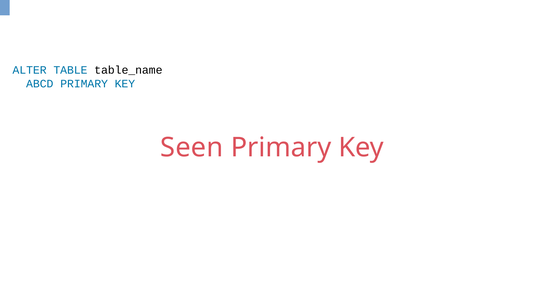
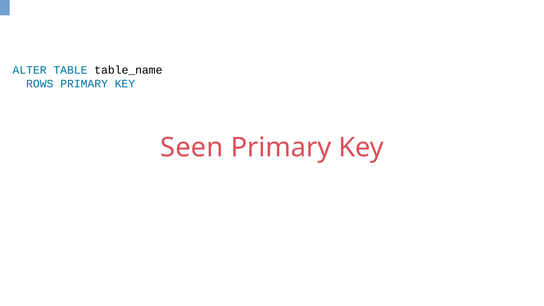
ABCD: ABCD -> ROWS (40, 84)
